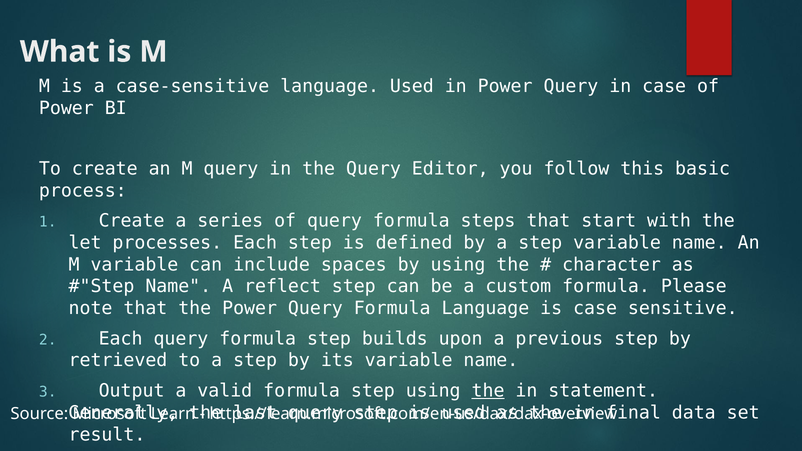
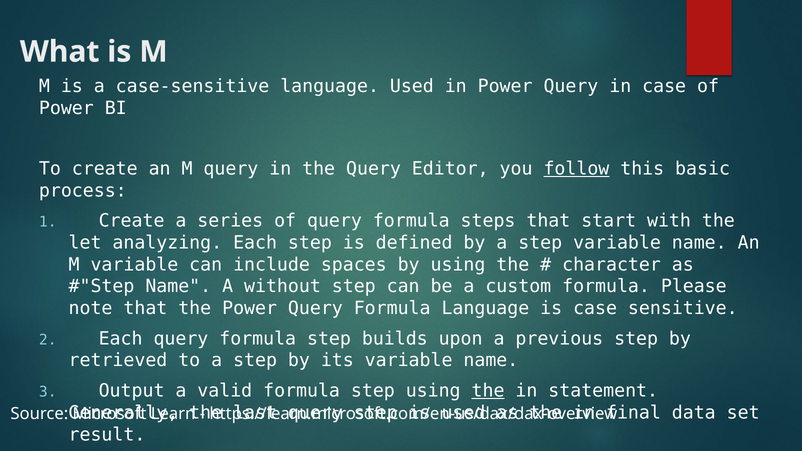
follow underline: none -> present (576, 169)
processes: processes -> analyzing (167, 243)
reflect: reflect -> without (282, 286)
